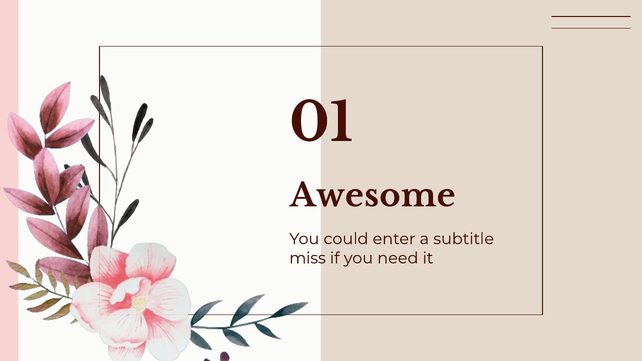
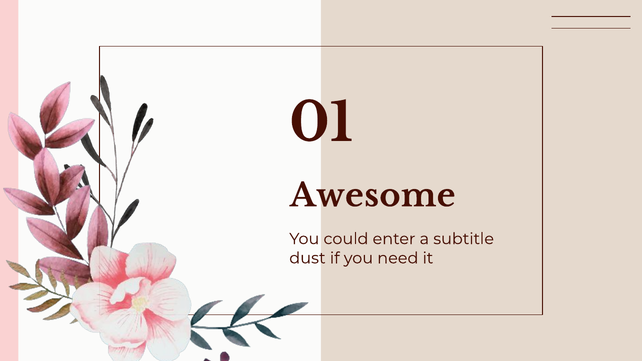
miss: miss -> dust (307, 258)
